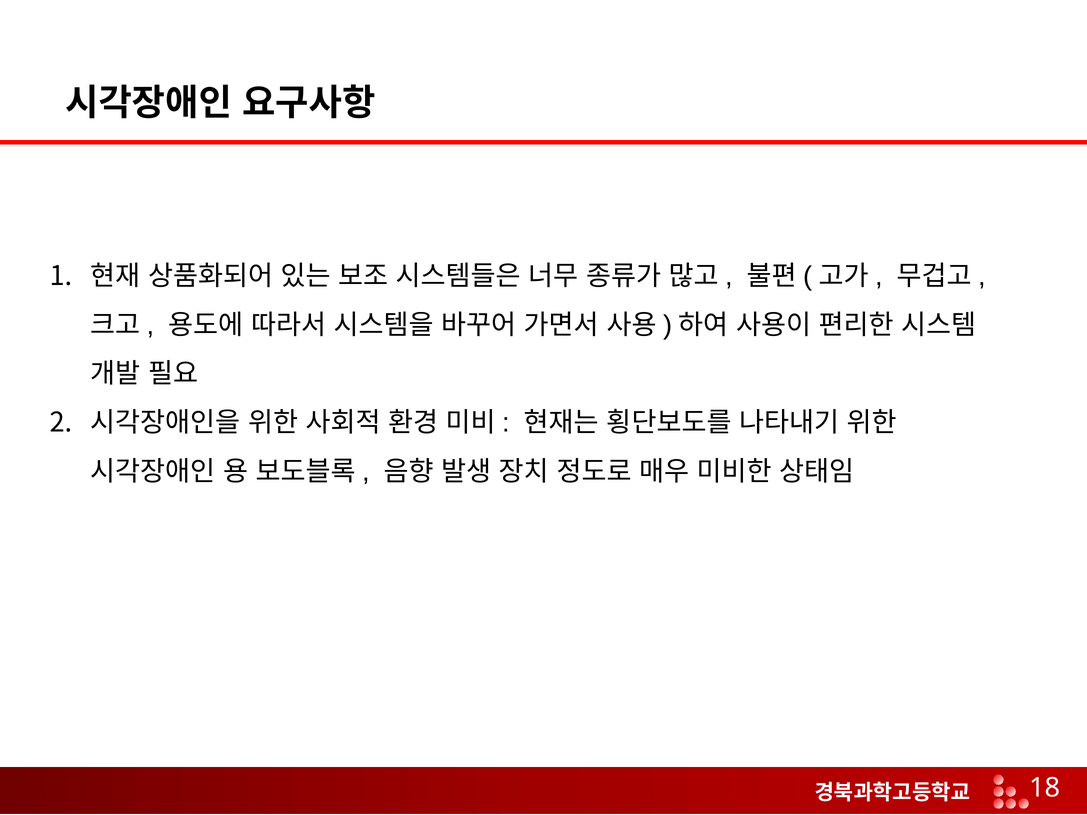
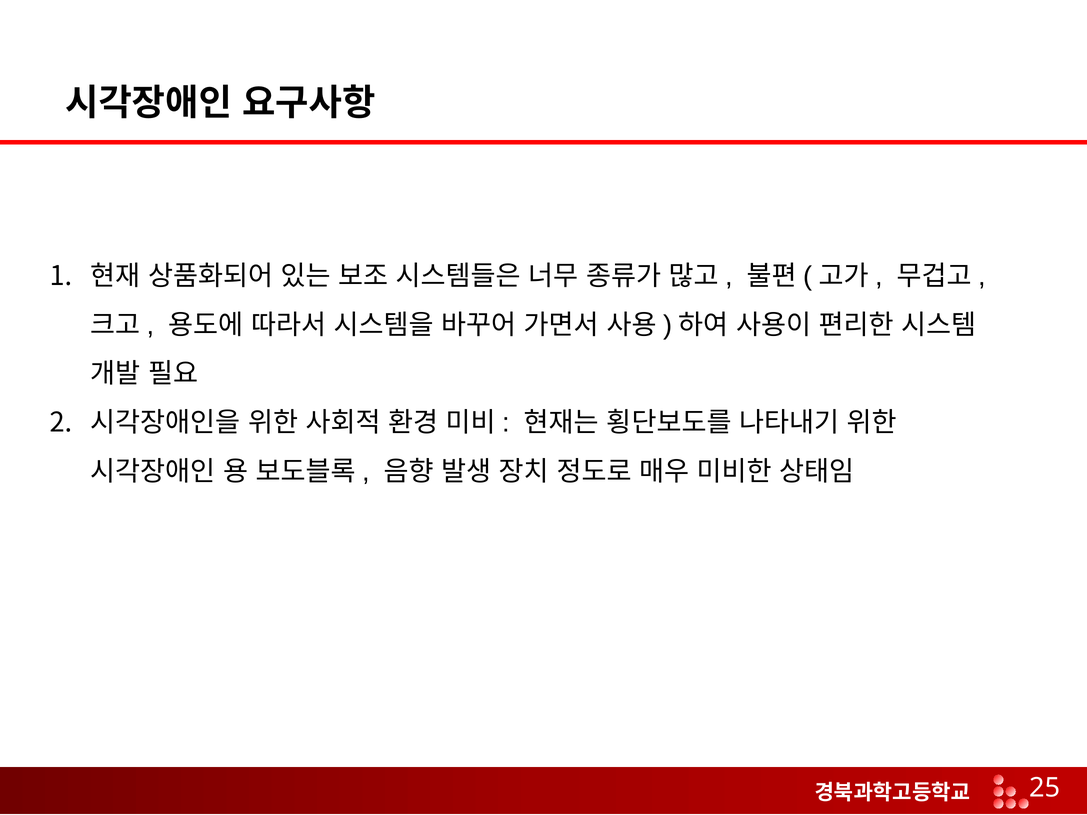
18: 18 -> 25 (1045, 788)
